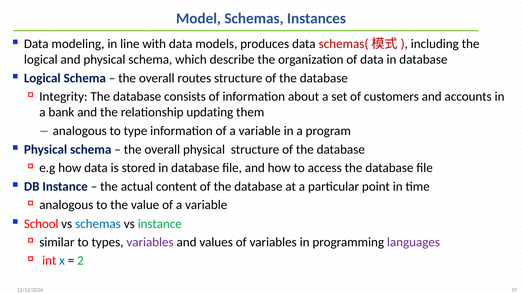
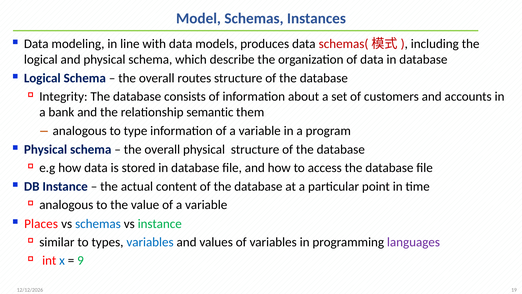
updating: updating -> semantic (210, 112)
School: School -> Places (41, 223)
variables colour: purple -> blue (150, 242)
2: 2 -> 9 (81, 260)
